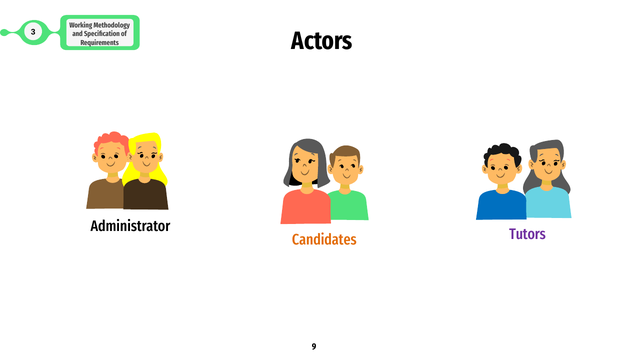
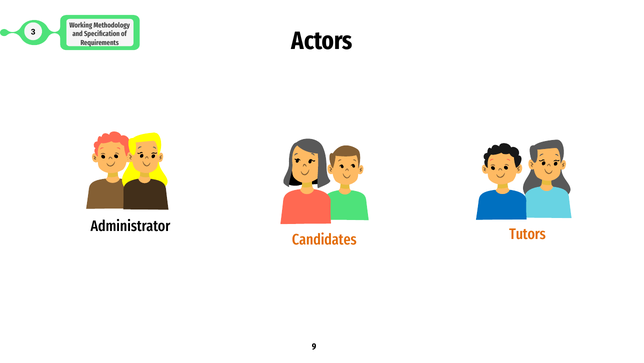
Tutors colour: purple -> orange (527, 234)
